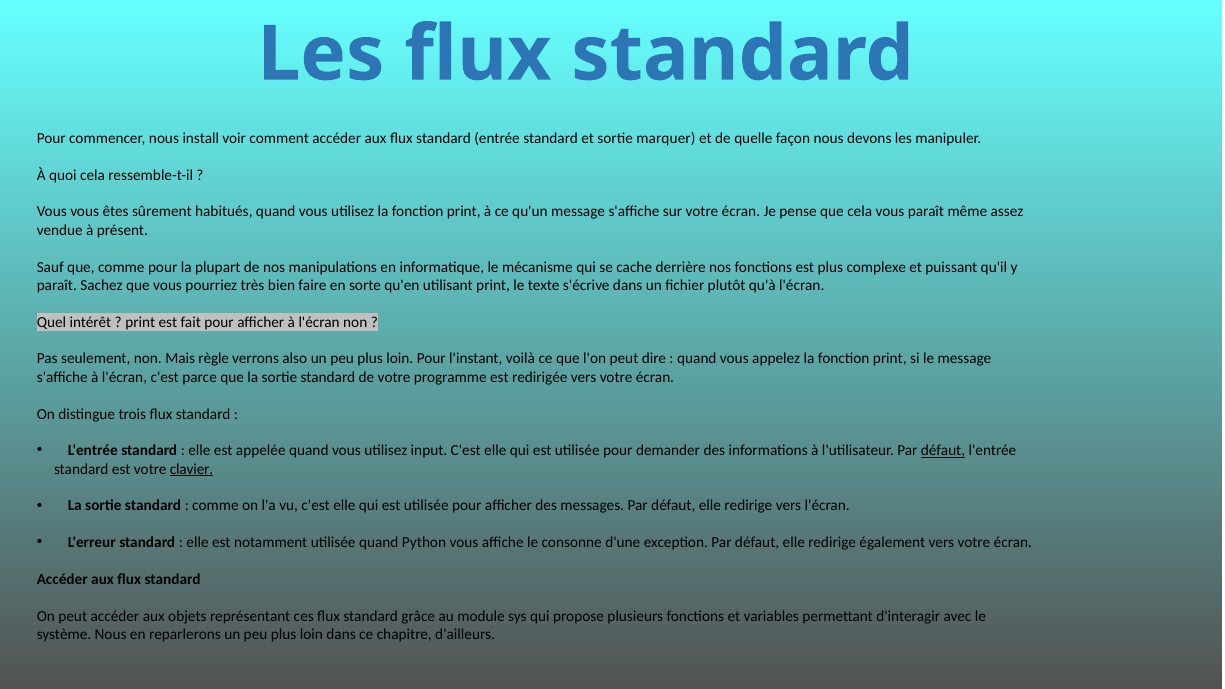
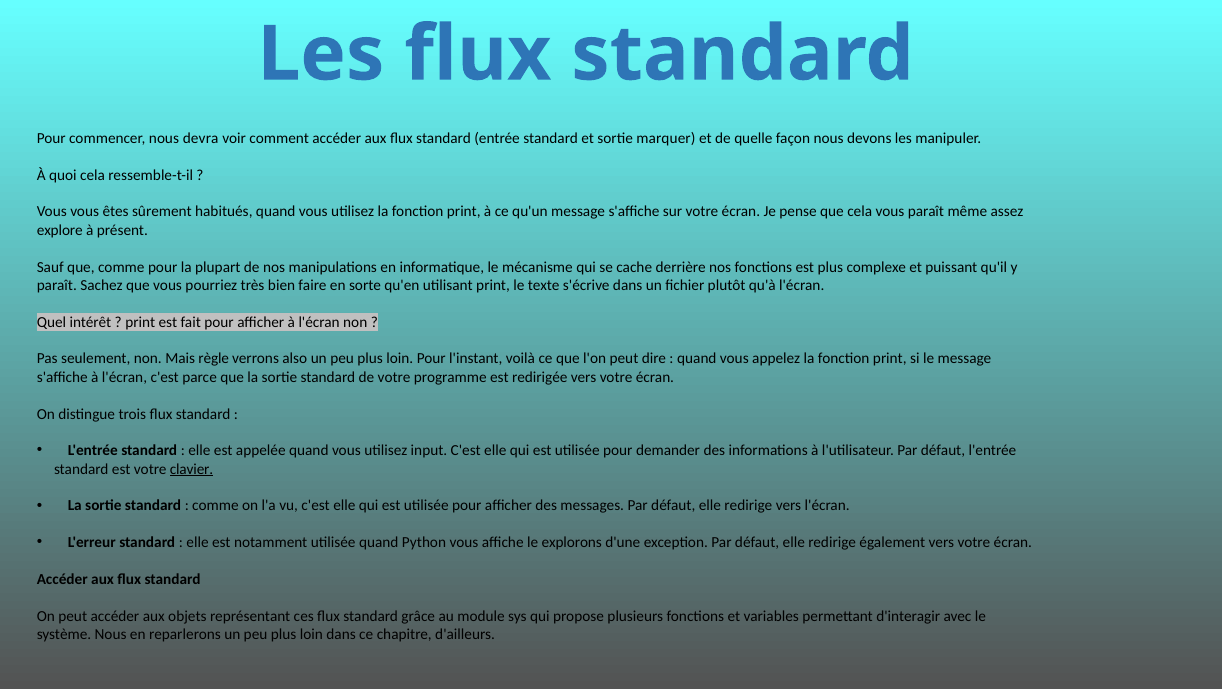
install: install -> devra (201, 138)
vendue: vendue -> explore (60, 230)
défaut underline: present -> none (943, 451)
consonne: consonne -> explorons (572, 543)
